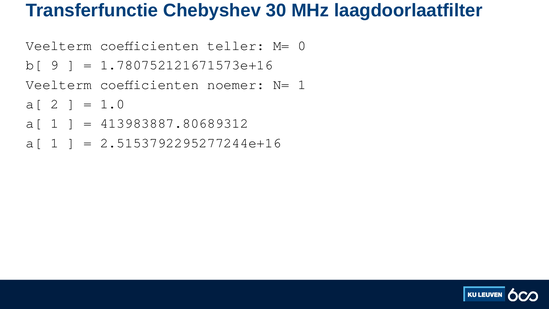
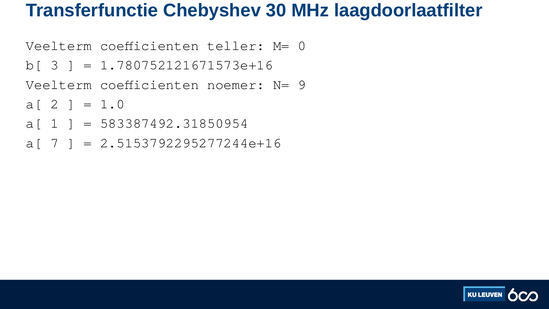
9: 9 -> 3 (55, 65)
N= 1: 1 -> 9 (302, 84)
413983887.80689312: 413983887.80689312 -> 583387492.31850954 (174, 123)
1: 1 -> 7 (55, 143)
